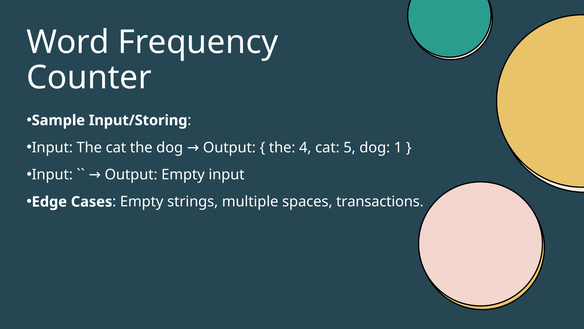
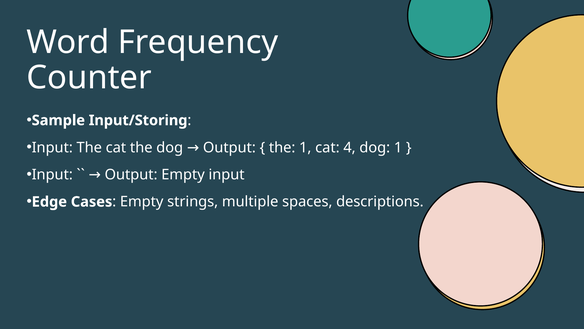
the 4: 4 -> 1 (305, 147)
5: 5 -> 4 (349, 147)
transactions: transactions -> descriptions (380, 202)
